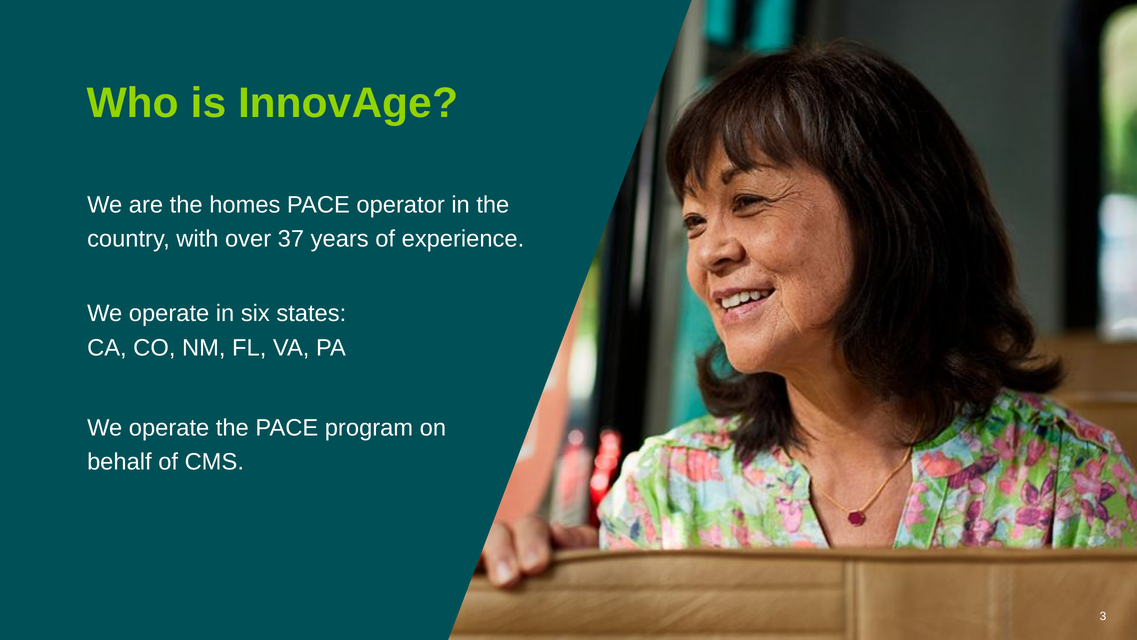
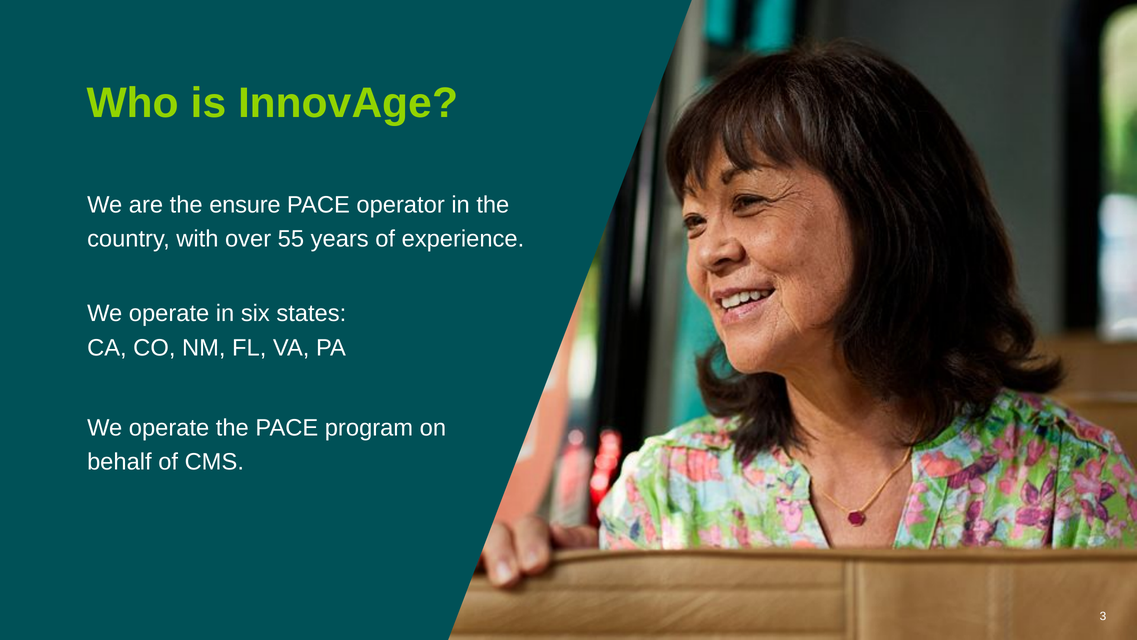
homes: homes -> ensure (245, 205)
37: 37 -> 55 (291, 239)
